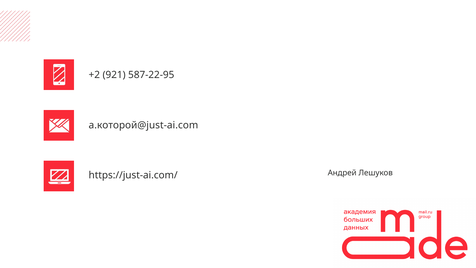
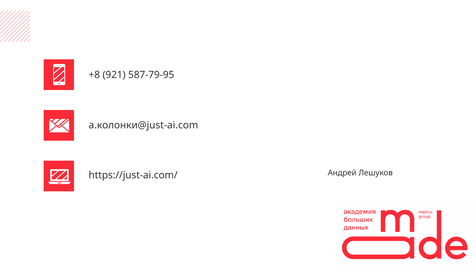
+2: +2 -> +8 (94, 75)
587-22-95: 587-22-95 -> 587-79-95 (151, 75)
a.которой@just-ai.com: a.которой@just-ai.com -> a.колонки@just-ai.com (143, 125)
